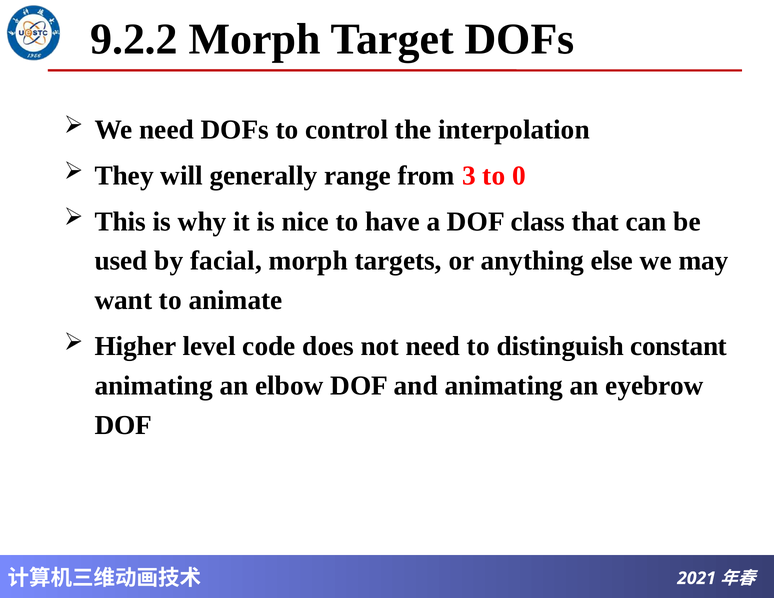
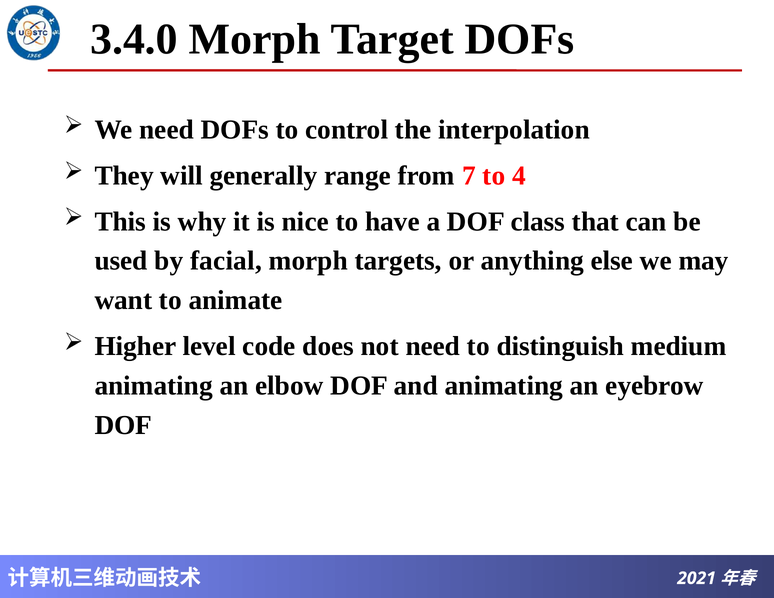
9.2.2: 9.2.2 -> 3.4.0 (134, 39)
3: 3 -> 7 (469, 176)
0: 0 -> 4 (519, 176)
constant: constant -> medium (679, 346)
